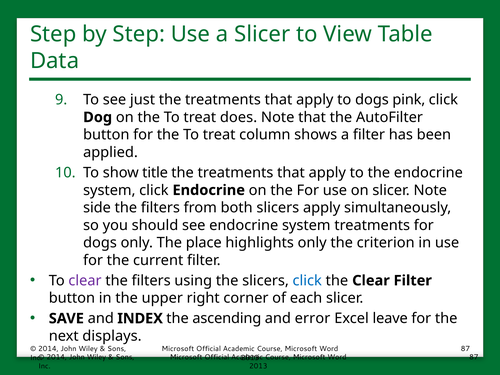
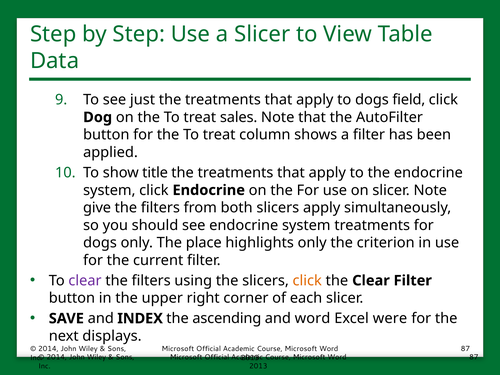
pink: pink -> field (409, 100)
does: does -> sales (239, 117)
side: side -> give (97, 208)
click colour: blue -> orange (307, 281)
and error: error -> word (313, 319)
leave: leave -> were (390, 319)
